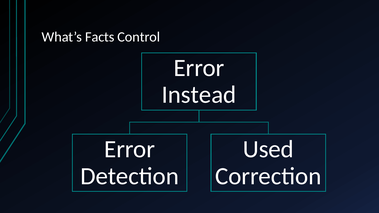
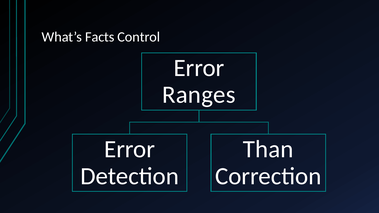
Instead: Instead -> Ranges (199, 95)
Used: Used -> Than (268, 149)
